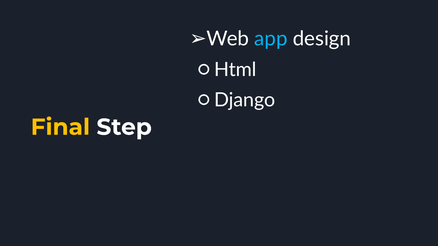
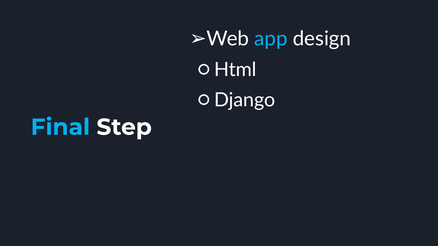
Final colour: yellow -> light blue (60, 127)
